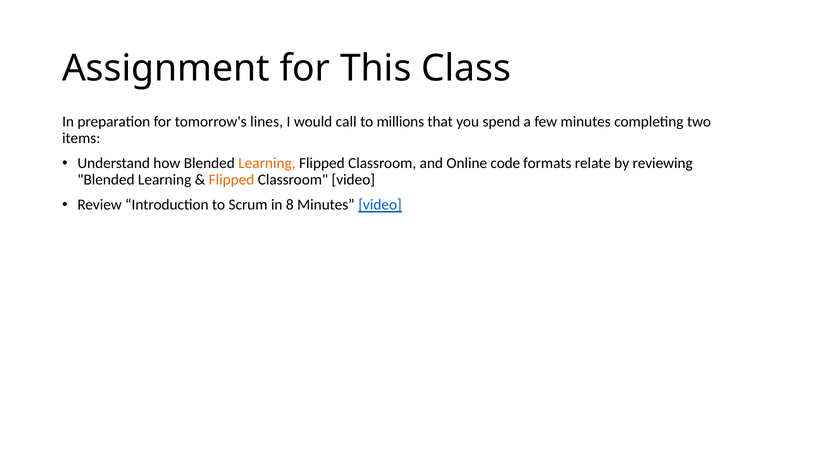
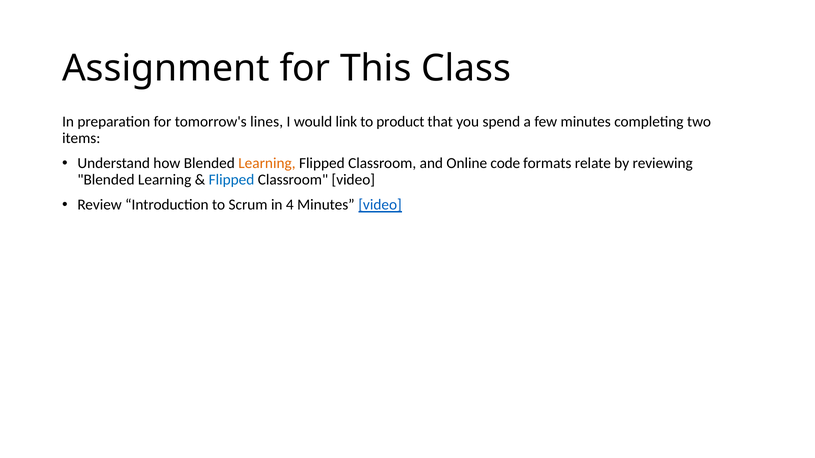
call: call -> link (346, 122)
millions: millions -> product (400, 122)
Flipped colour: orange -> blue (231, 180)
8: 8 -> 4 (290, 205)
